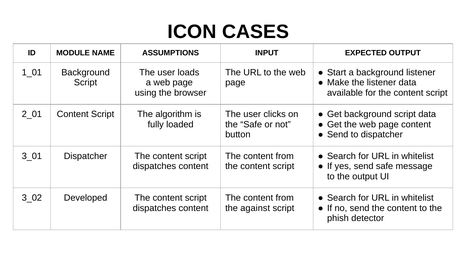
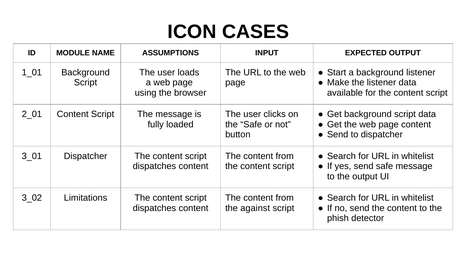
The algorithm: algorithm -> message (174, 114)
Developed: Developed -> Limitations (86, 198)
